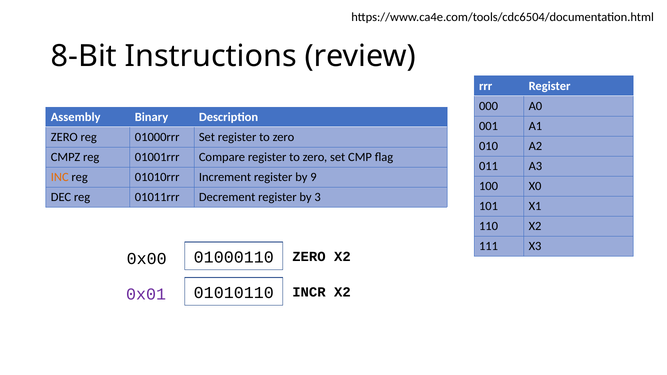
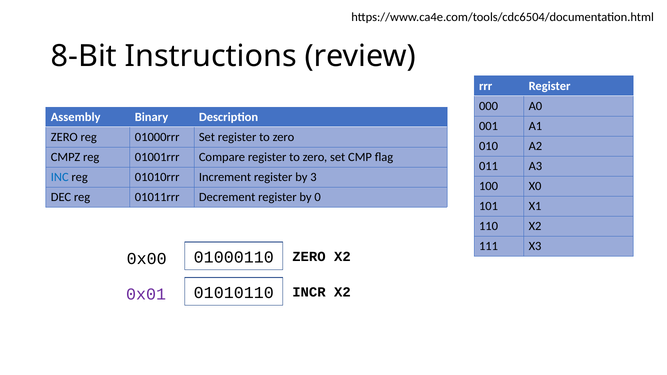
INC colour: orange -> blue (60, 177)
9: 9 -> 3 (313, 177)
3: 3 -> 0 (318, 197)
